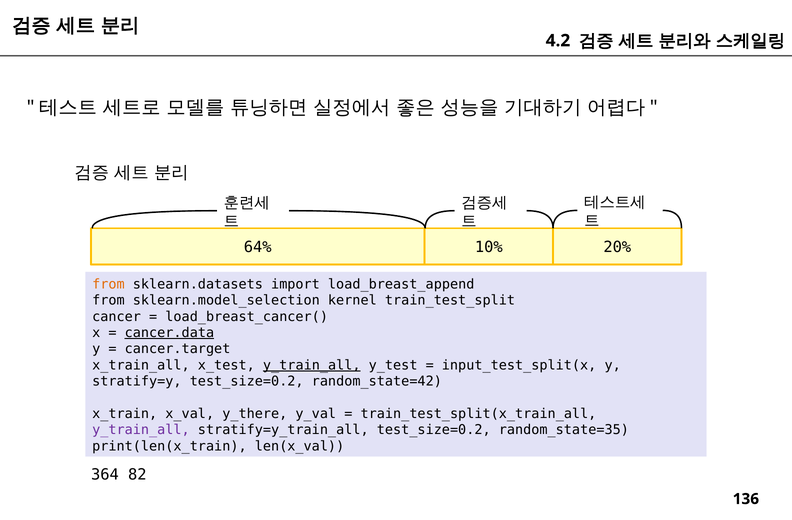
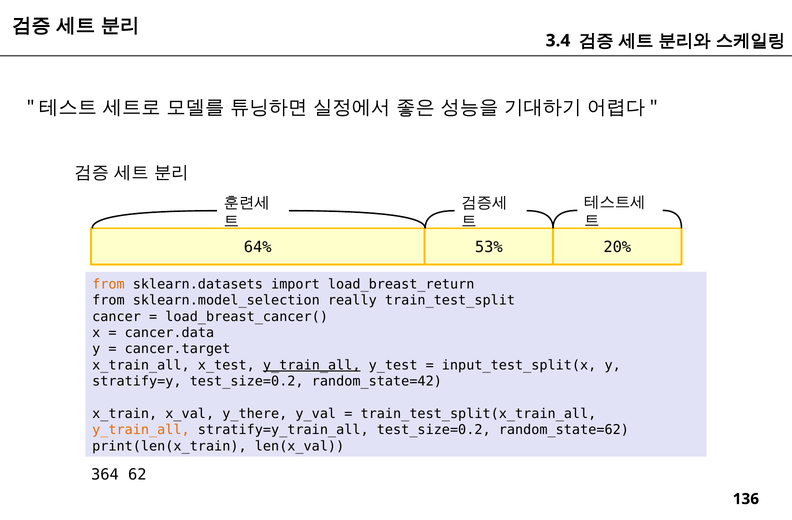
4.2: 4.2 -> 3.4 (558, 41)
10%: 10% -> 53% (489, 247)
load_breast_append: load_breast_append -> load_breast_return (401, 284)
kernel: kernel -> really (352, 301)
cancer.data underline: present -> none (169, 333)
y_train_all colour: purple -> orange (141, 430)
random_state=35: random_state=35 -> random_state=62 (564, 430)
82: 82 -> 62 (137, 475)
